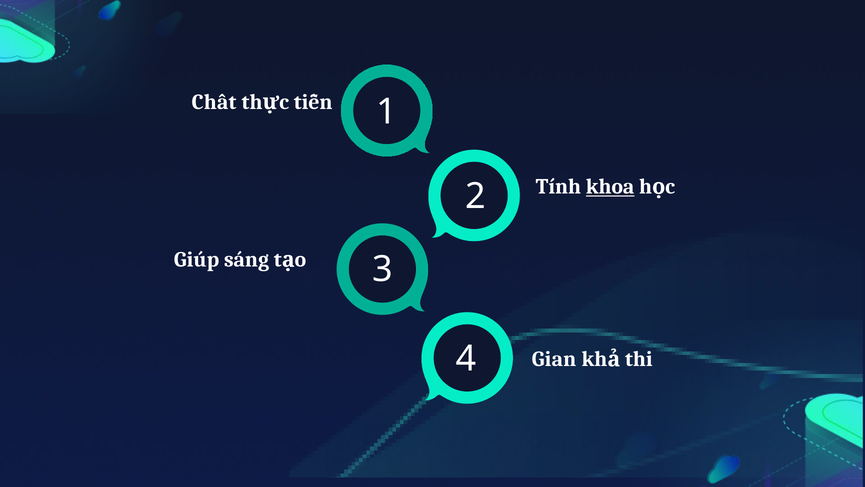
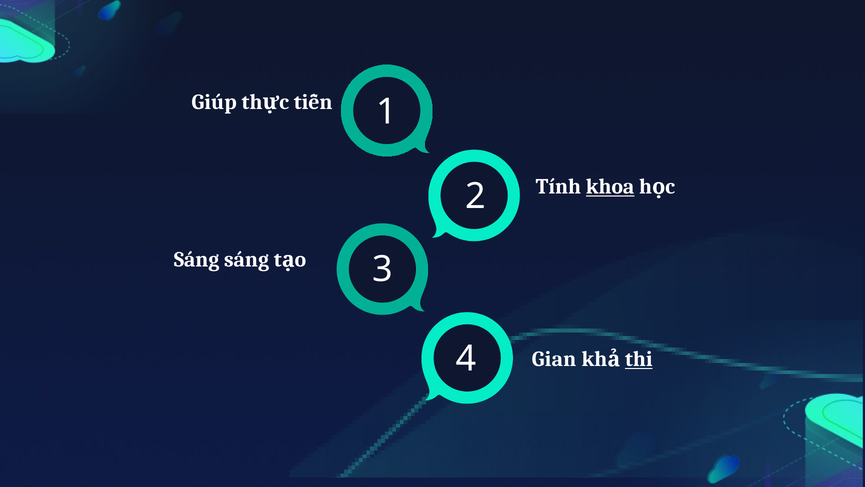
Chất: Chất -> Giúp (214, 102)
Giúp: Giúp -> Sáng (197, 259)
thi underline: none -> present (639, 359)
